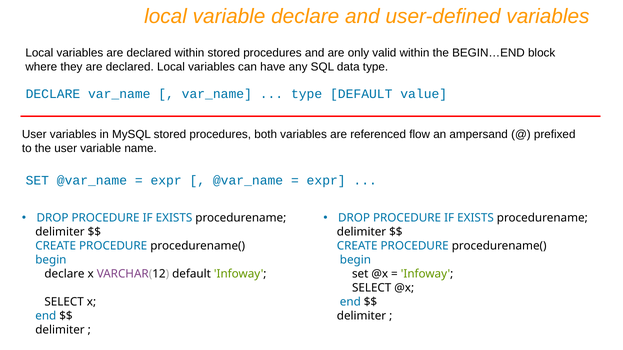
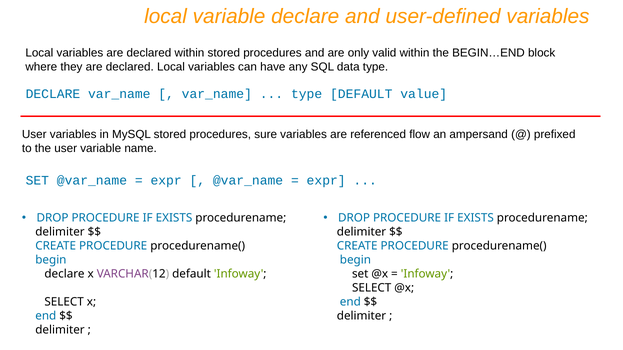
both: both -> sure (266, 135)
